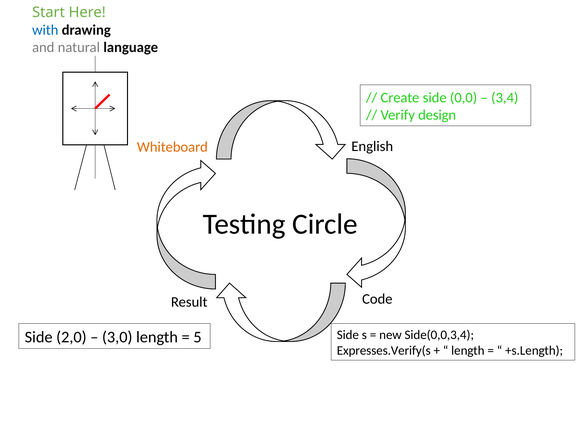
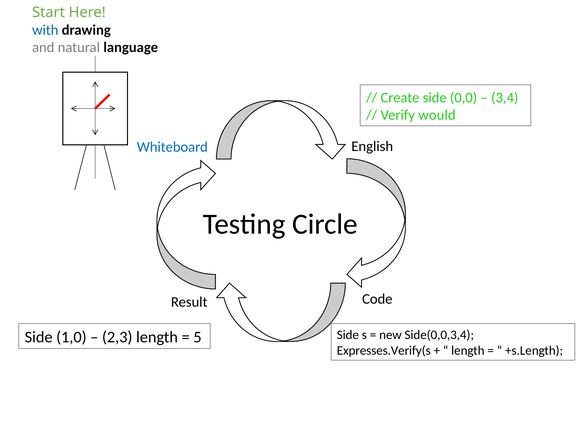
design: design -> would (437, 115)
Whiteboard colour: orange -> blue (172, 147)
2,0: 2,0 -> 1,0 (71, 338)
3,0: 3,0 -> 2,3 (117, 338)
